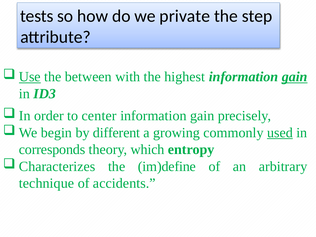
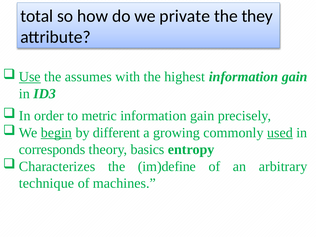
tests: tests -> total (37, 16)
step: step -> they (257, 16)
between: between -> assumes (88, 77)
gain underline: present -> none (295, 77)
center: center -> metric (99, 116)
begin underline: none -> present (56, 133)
which: which -> basics (148, 150)
accidents: accidents -> machines (124, 183)
